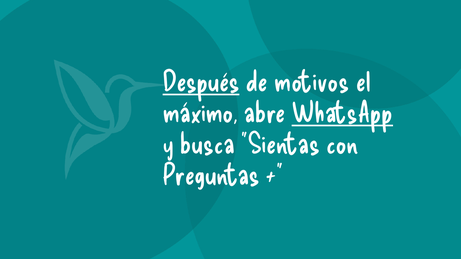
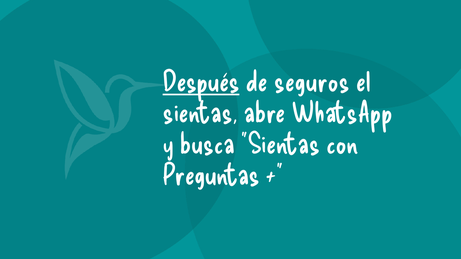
motivos: motivos -> seguros (312, 82)
máximo: máximo -> sientas (200, 113)
WhatsApp underline: present -> none (342, 113)
